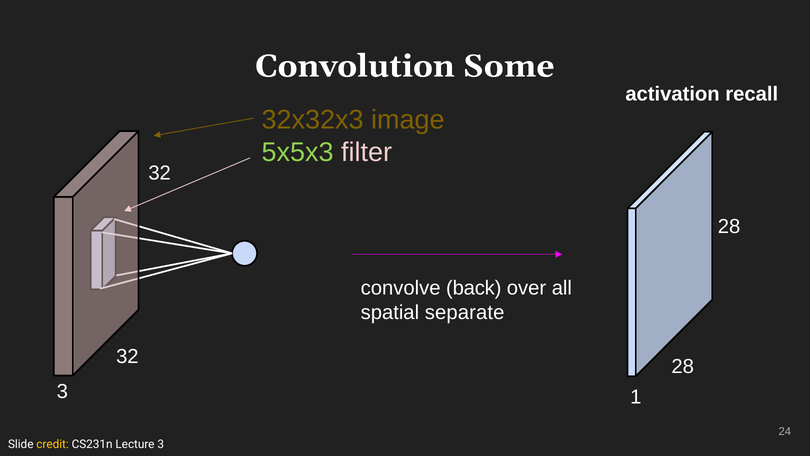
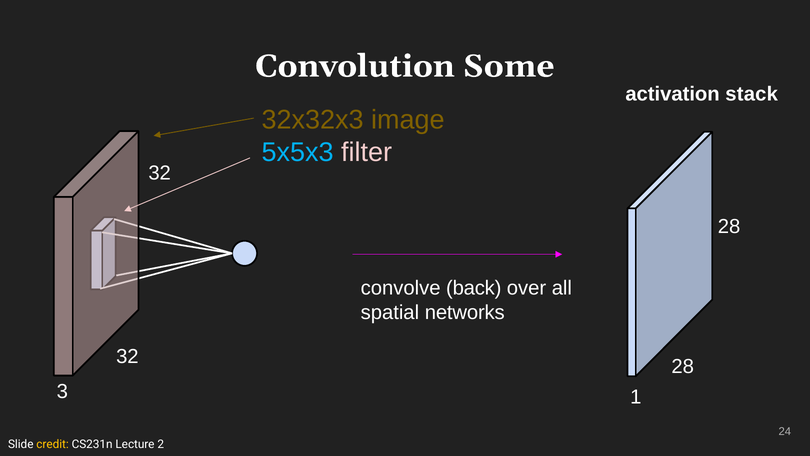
recall: recall -> stack (752, 94)
5x5x3 colour: light green -> light blue (298, 152)
separate: separate -> networks (465, 312)
Lecture 3: 3 -> 2 (161, 444)
